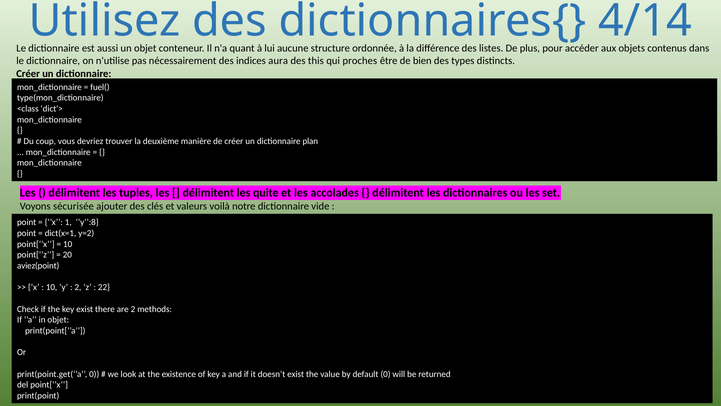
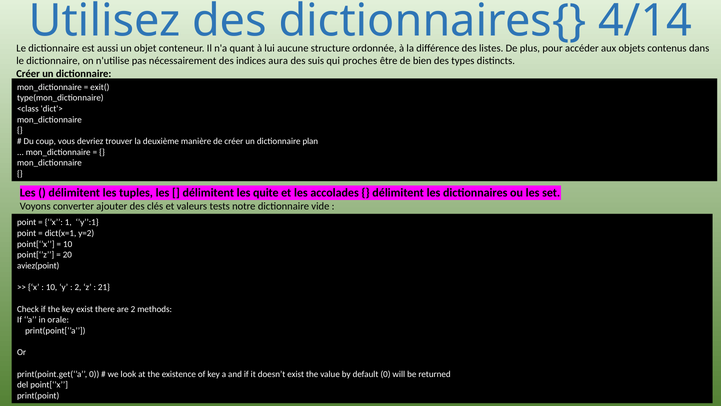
this: this -> suis (316, 61)
fuel(: fuel( -> exit( (100, 87)
sécurisée: sécurisée -> converter (74, 206)
voilà: voilà -> tests (220, 206)
’y’’:8: ’y’’:8 -> ’y’’:1 (87, 222)
22: 22 -> 21 (104, 287)
in objet: objet -> orale (58, 320)
